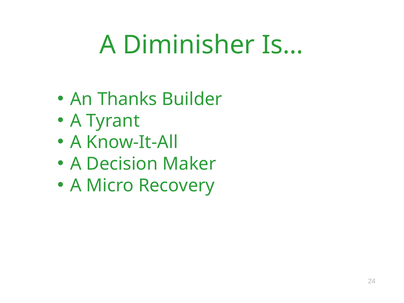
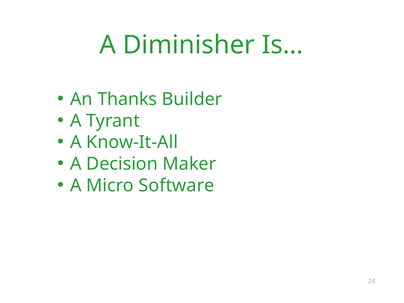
Recovery: Recovery -> Software (176, 185)
